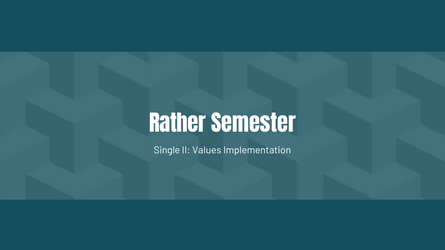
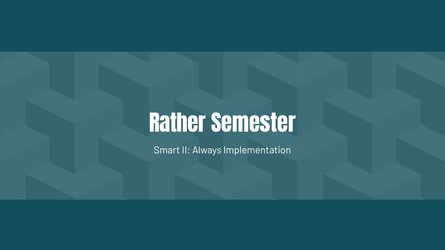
Single: Single -> Smart (167, 150)
Values: Values -> Always (207, 150)
